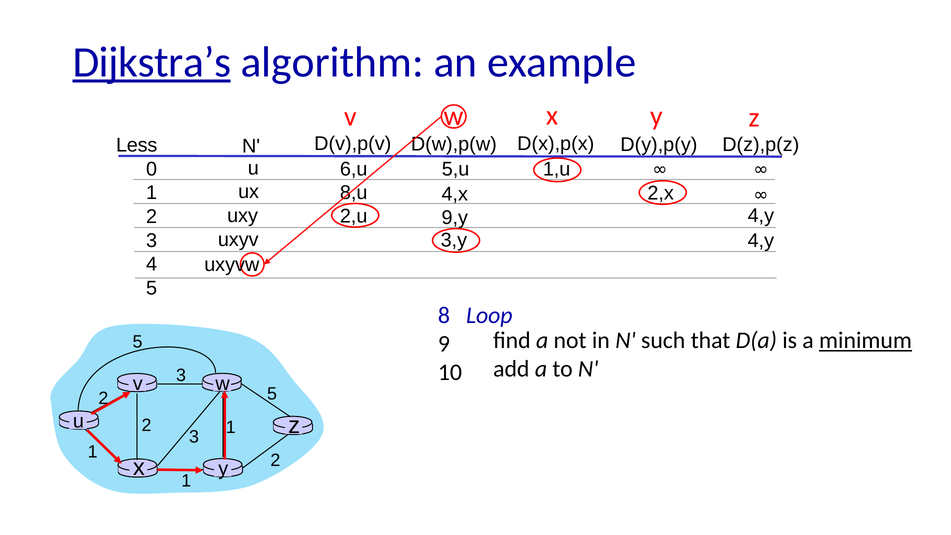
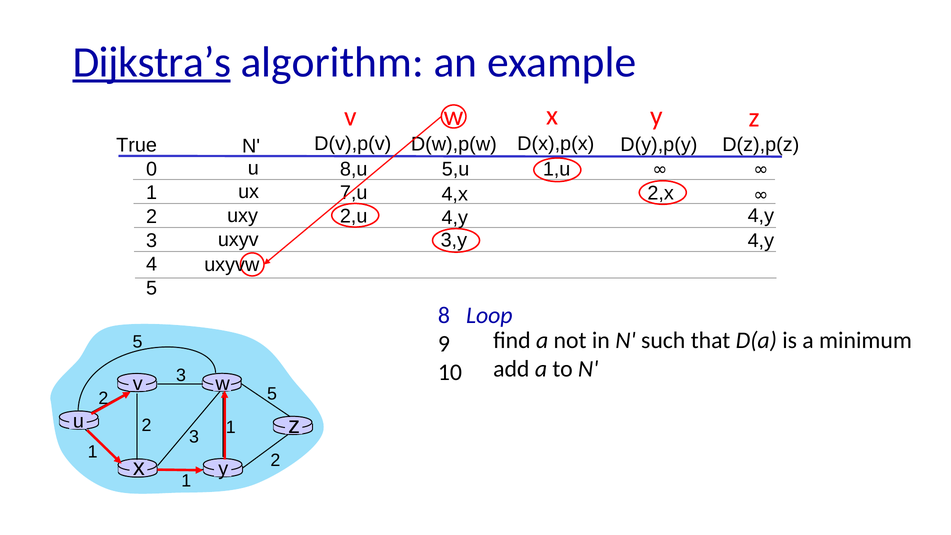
Less: Less -> True (137, 145)
6,u: 6,u -> 8,u (354, 169)
8,u: 8,u -> 7,u (354, 193)
9,y: 9,y -> 4,y (455, 218)
minimum underline: present -> none (865, 340)
